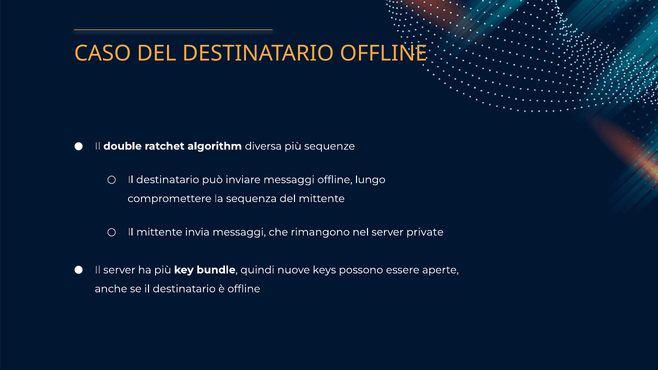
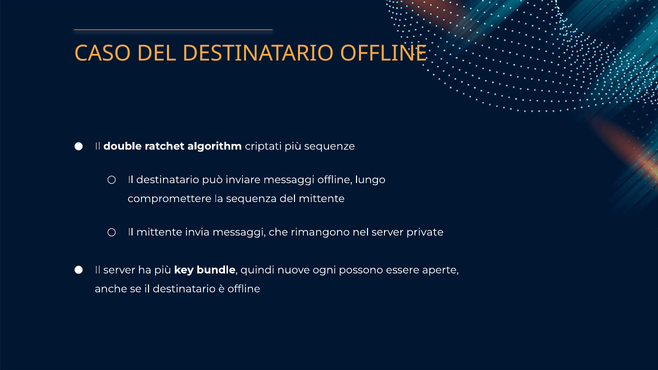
diversa: diversa -> criptati (263, 146)
keys: keys -> ogni (324, 270)
